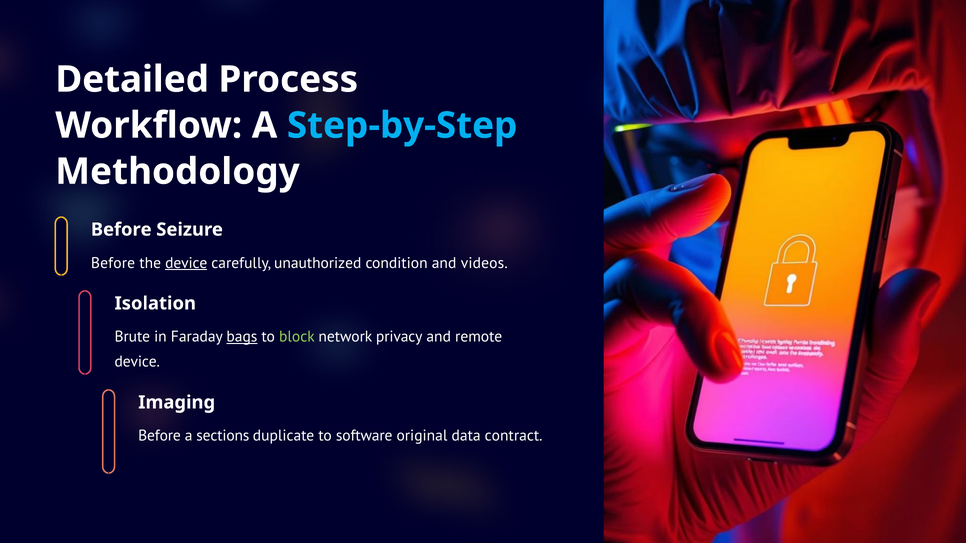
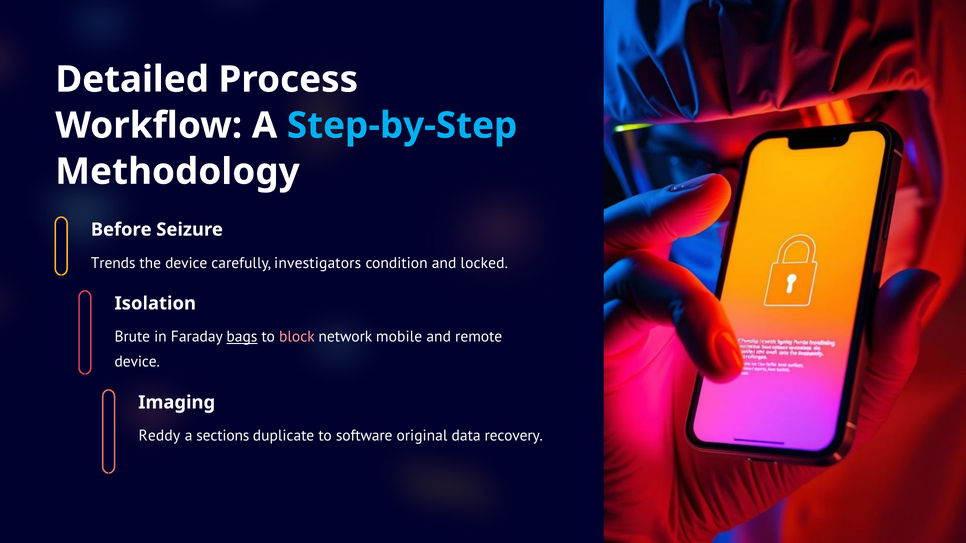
Before: Before -> Trends (113, 263)
device underline: present -> none (186, 263)
unauthorized: unauthorized -> investigators (318, 263)
videos: videos -> locked (484, 263)
block colour: light green -> pink (297, 337)
privacy: privacy -> mobile (399, 337)
Before: Before -> Reddy (159, 436)
contract: contract -> recovery (514, 436)
